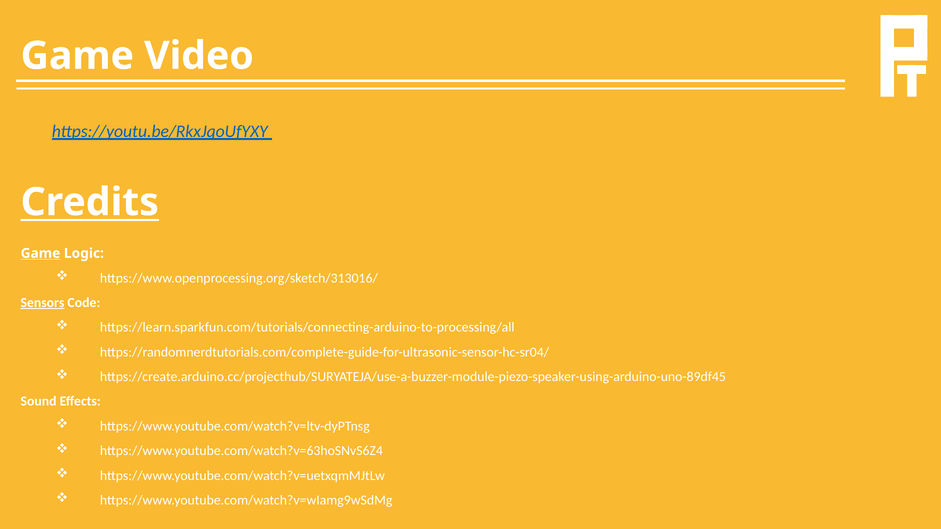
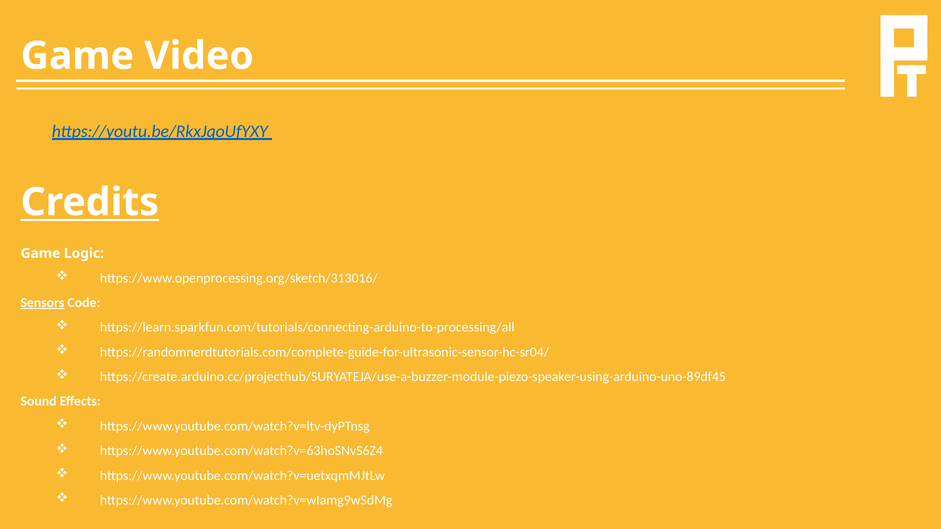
Game underline: present -> none (40, 253)
